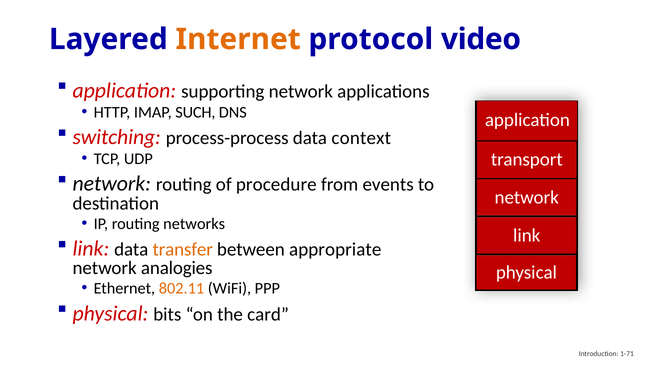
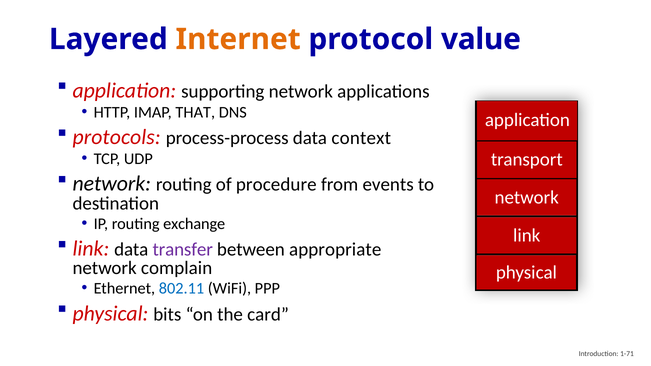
video: video -> value (481, 39)
SUCH: SUCH -> THAT (195, 112)
switching: switching -> protocols (117, 137)
networks: networks -> exchange (194, 224)
transfer colour: orange -> purple (183, 250)
analogies: analogies -> complain (177, 268)
802.11 colour: orange -> blue (181, 289)
